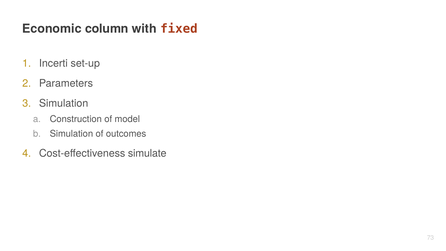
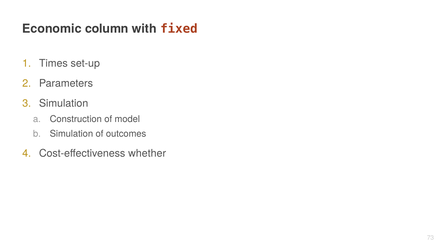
Incerti: Incerti -> Times (53, 63)
simulate: simulate -> whether (147, 153)
